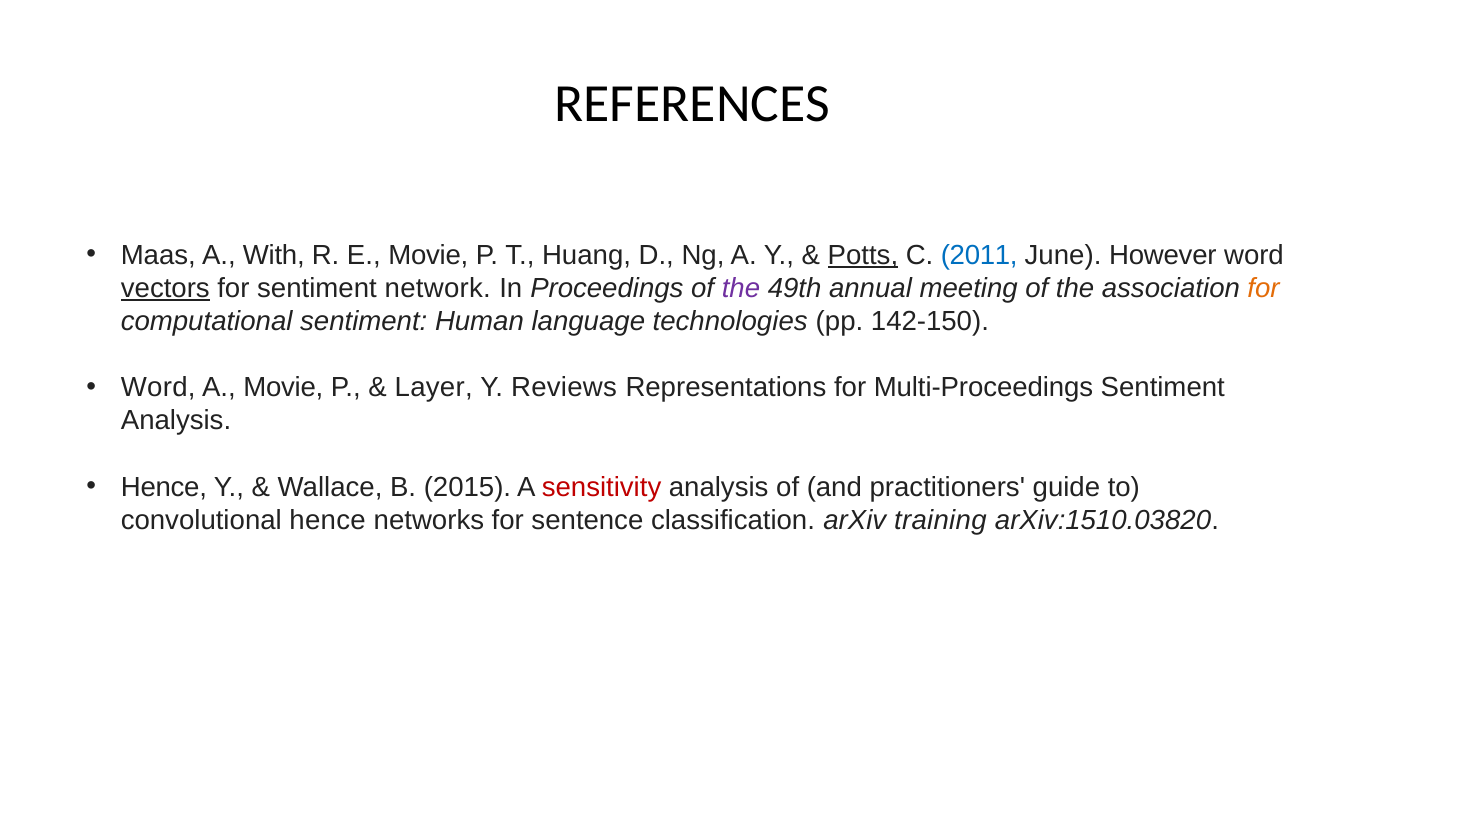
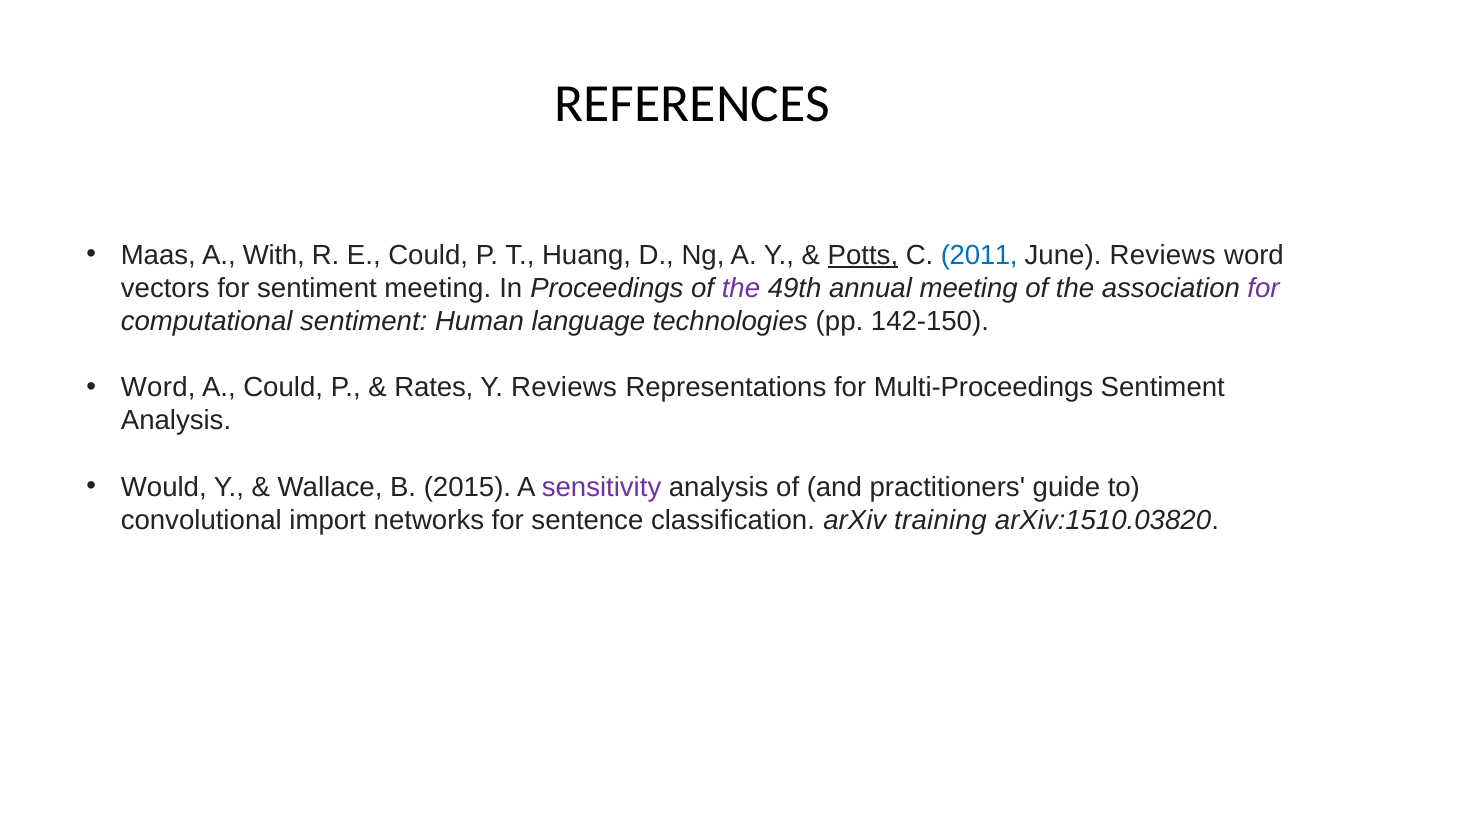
E Movie: Movie -> Could (428, 255)
June However: However -> Reviews (1163, 255)
vectors underline: present -> none (165, 288)
sentiment network: network -> meeting (438, 288)
for colour: orange -> purple (1264, 288)
A Movie: Movie -> Could (283, 388)
Layer: Layer -> Rates (434, 388)
Hence: Hence -> Would (164, 487)
sensitivity colour: red -> purple (602, 487)
convolutional hence: hence -> import (328, 520)
